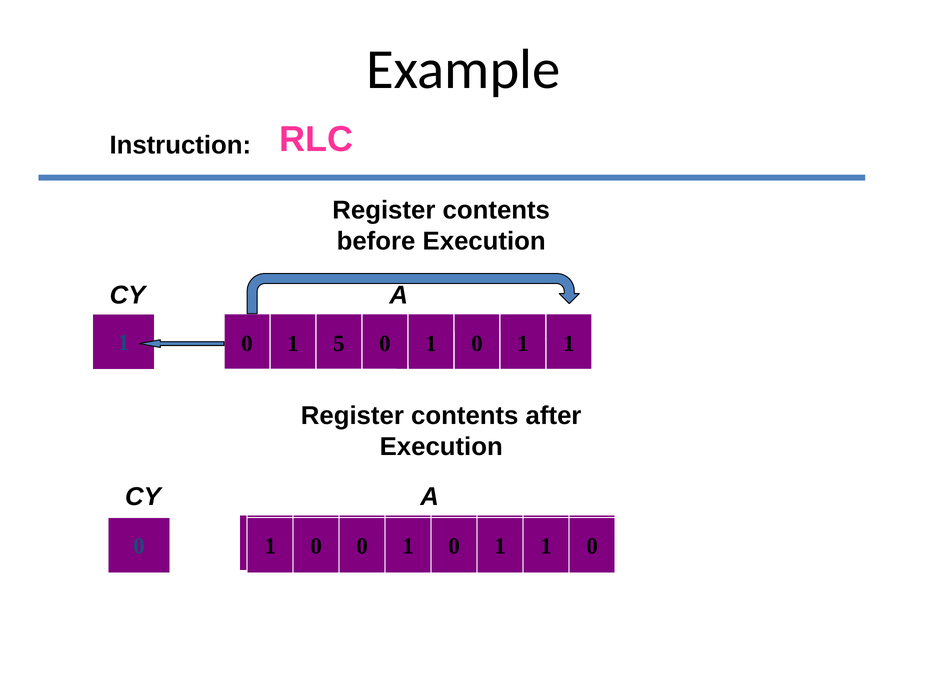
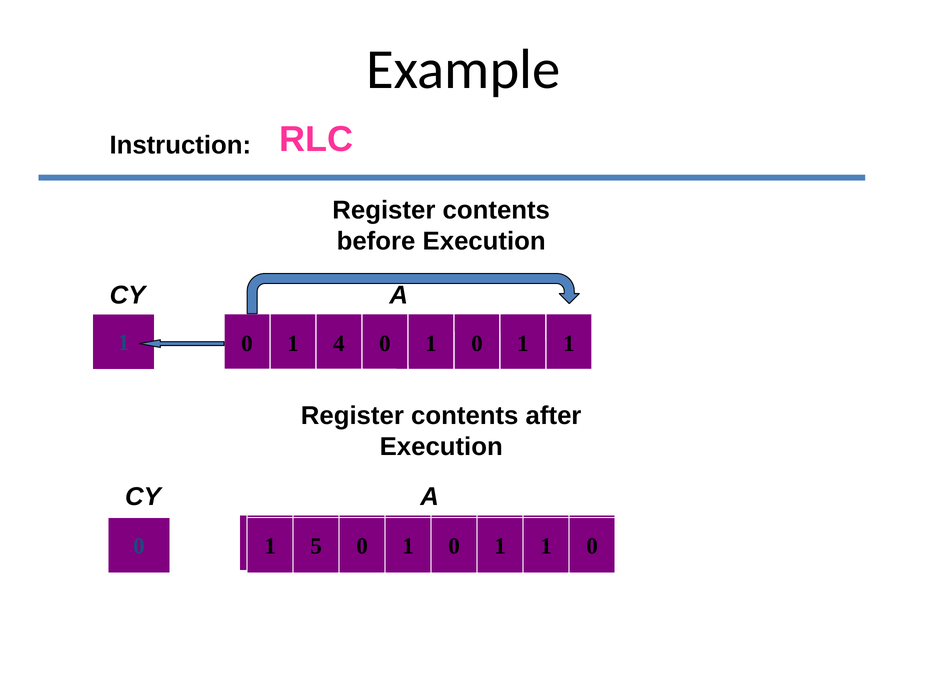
5: 5 -> 4 (339, 344)
0: 0 -> 5 (316, 546)
